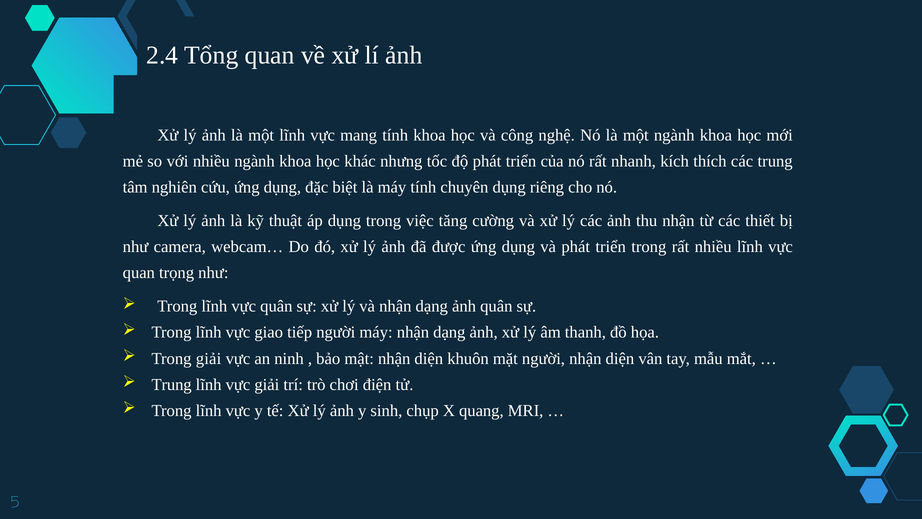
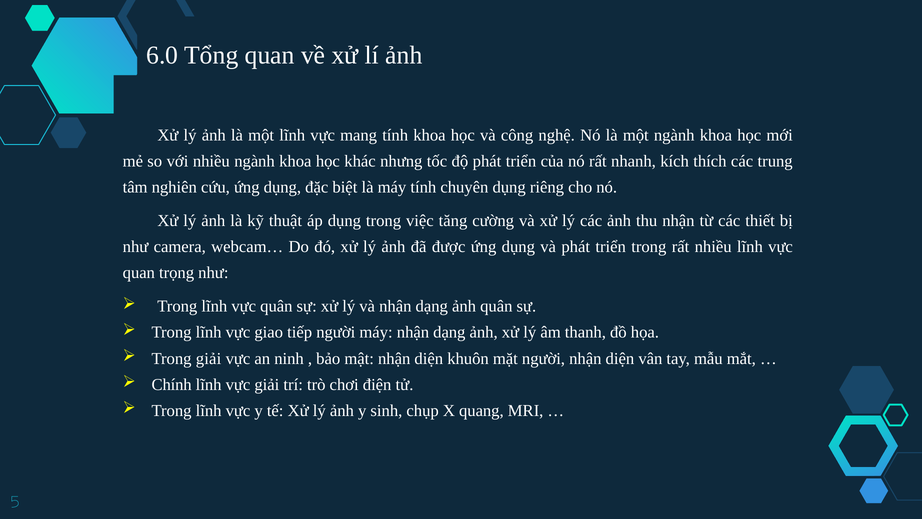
2.4: 2.4 -> 6.0 (162, 55)
Trung: Trung -> Chính (172, 384)
